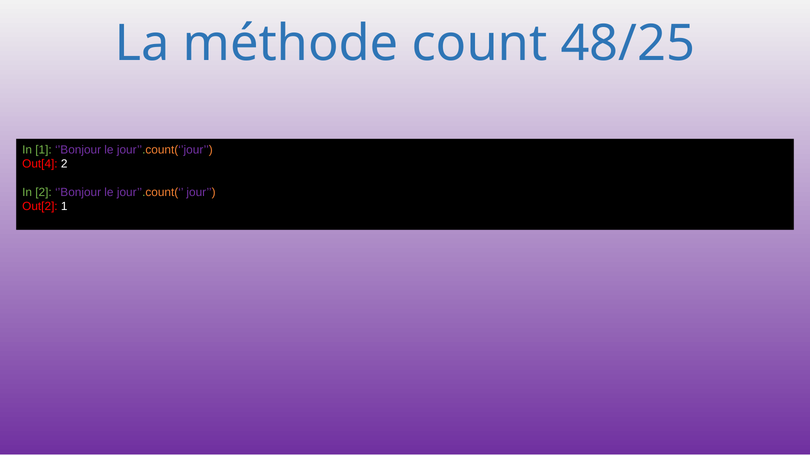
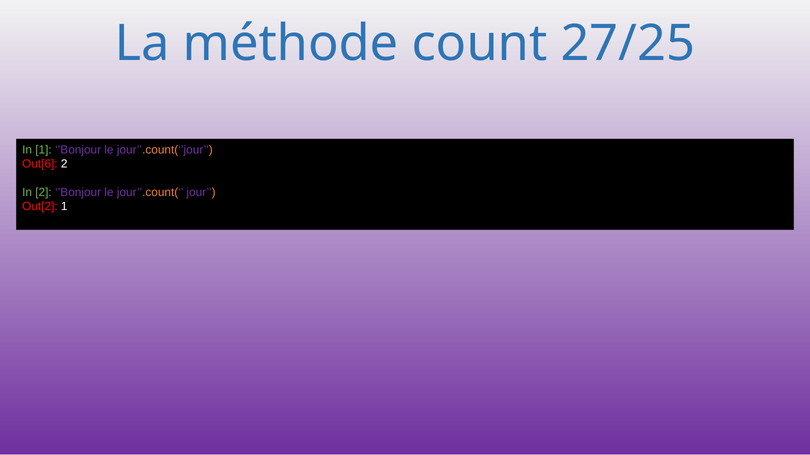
48/25: 48/25 -> 27/25 (628, 44)
Out[4: Out[4 -> Out[6 (40, 164)
